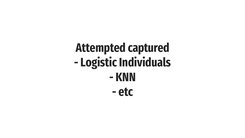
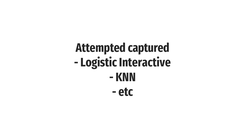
Individuals: Individuals -> Interactive (145, 62)
